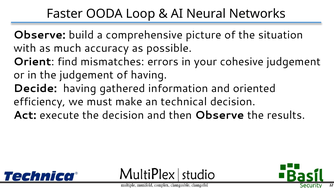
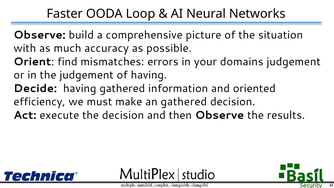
cohesive: cohesive -> domains (242, 62)
an technical: technical -> gathered (184, 102)
